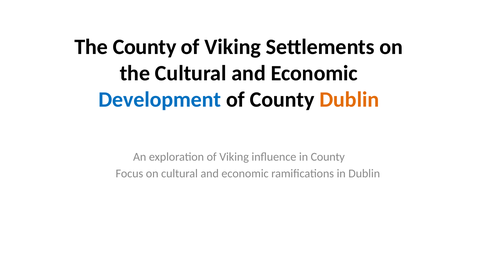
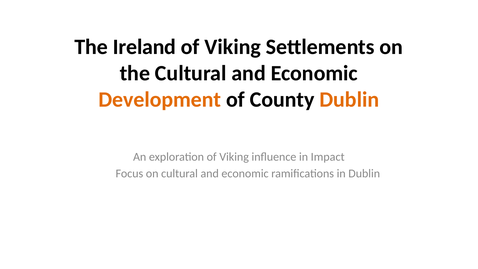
The County: County -> Ireland (145, 47)
Development colour: blue -> orange (160, 100)
in County: County -> Impact (328, 157)
